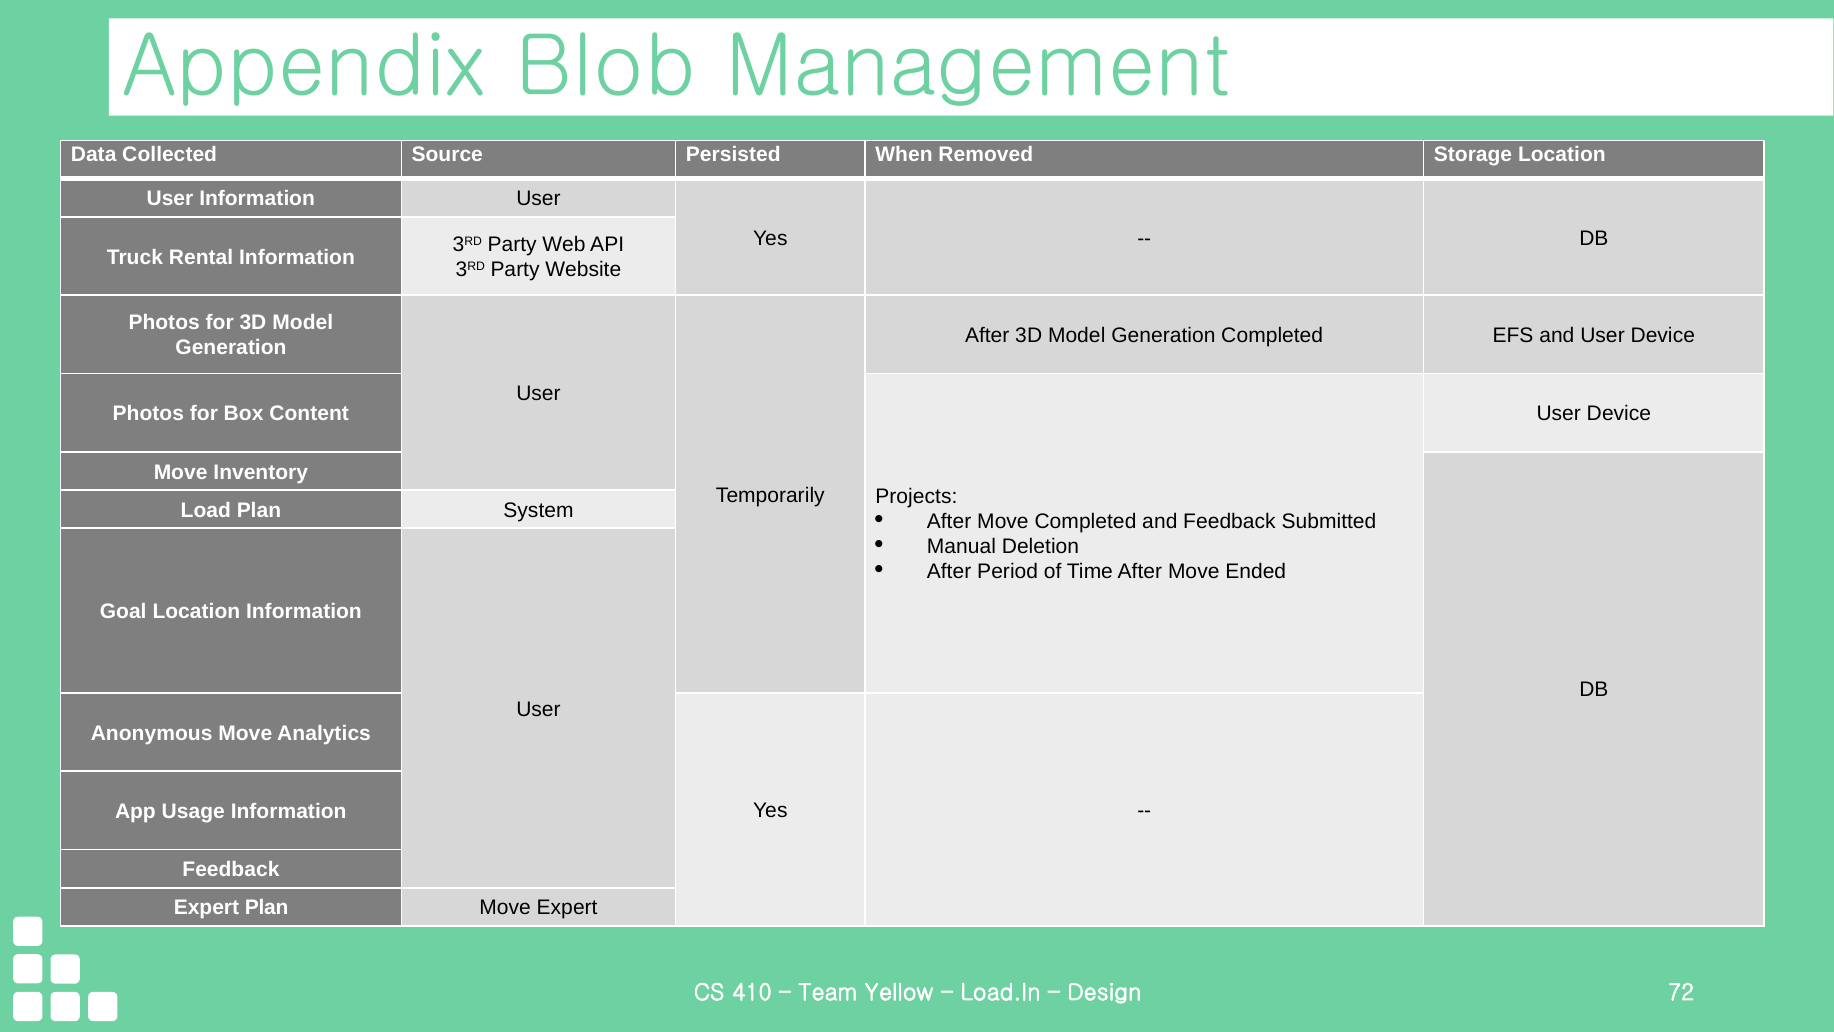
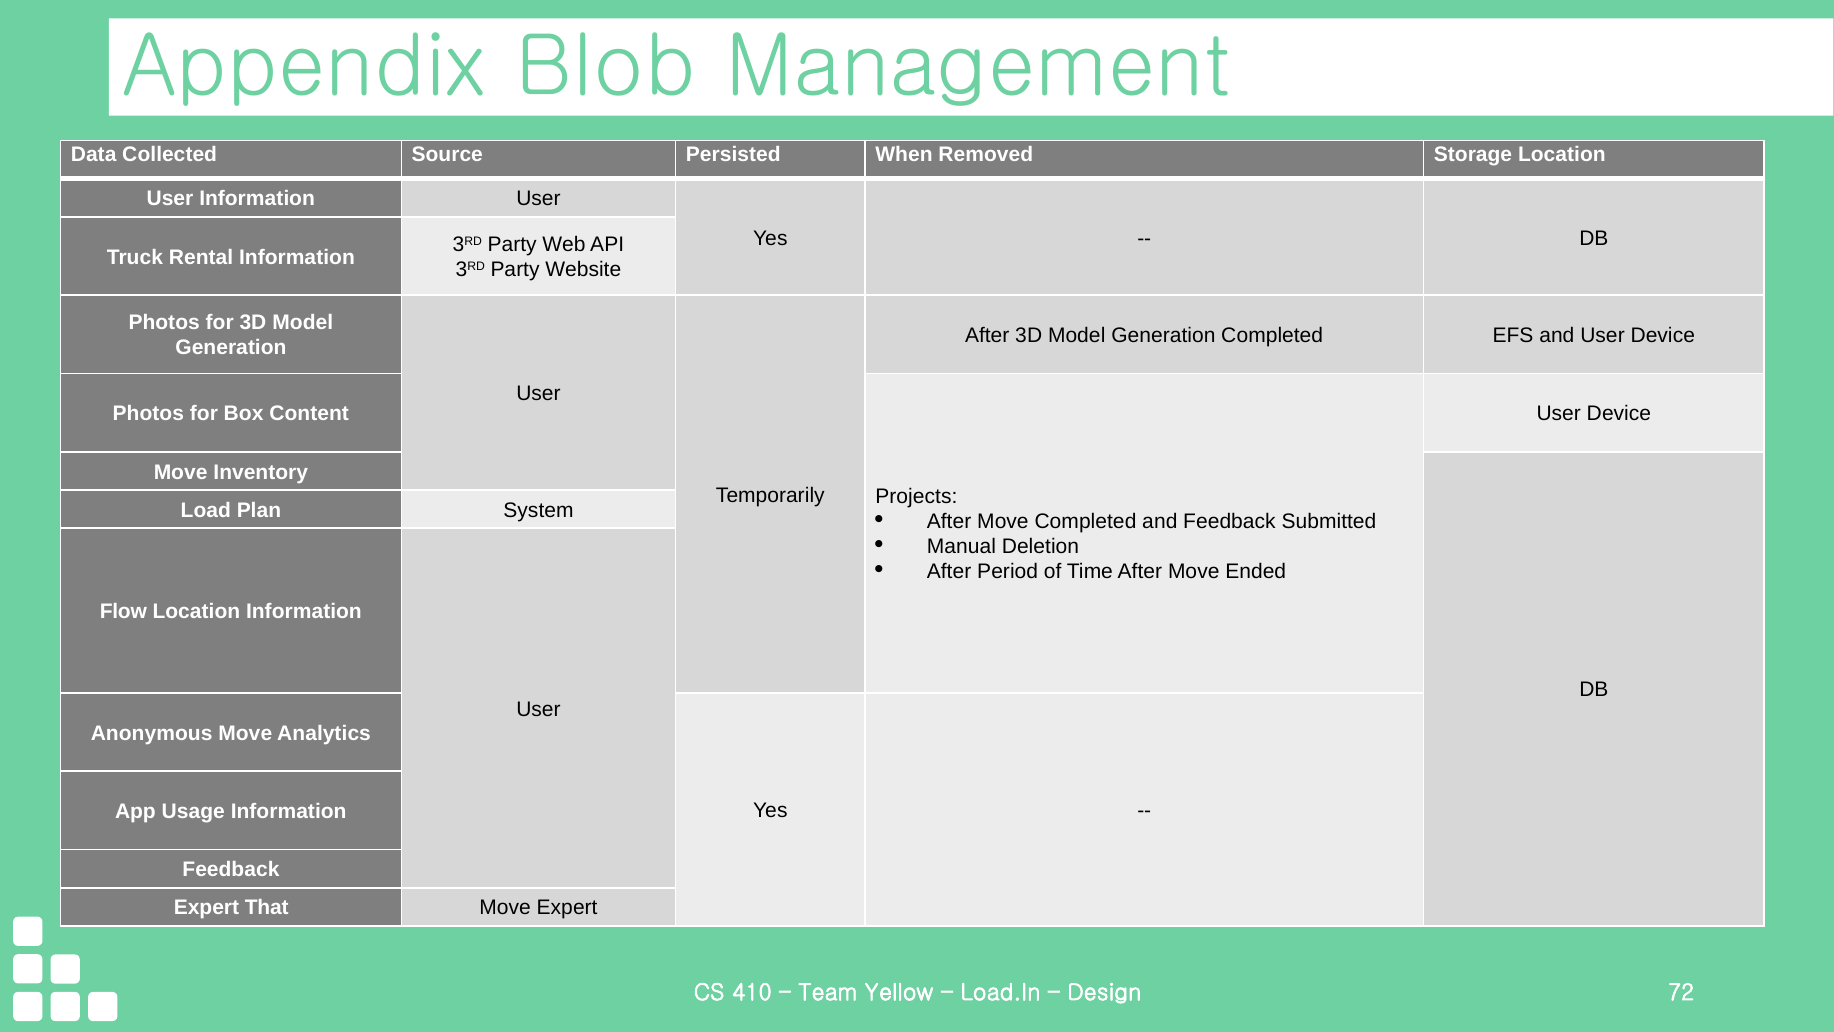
Goal: Goal -> Flow (123, 611)
Expert Plan: Plan -> That (267, 908)
